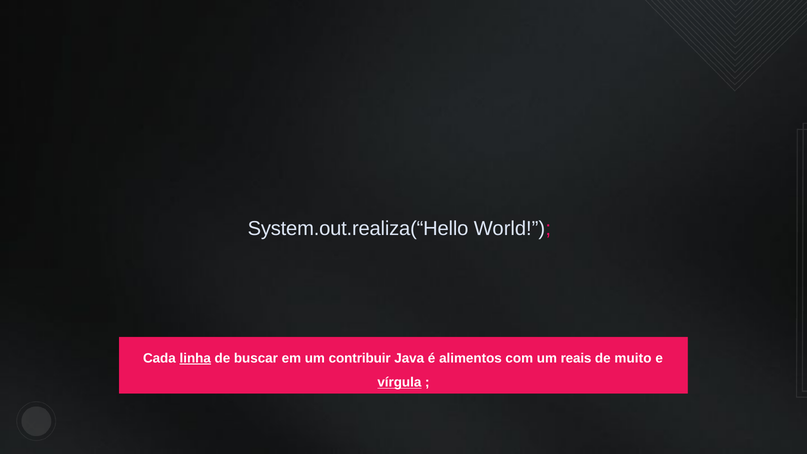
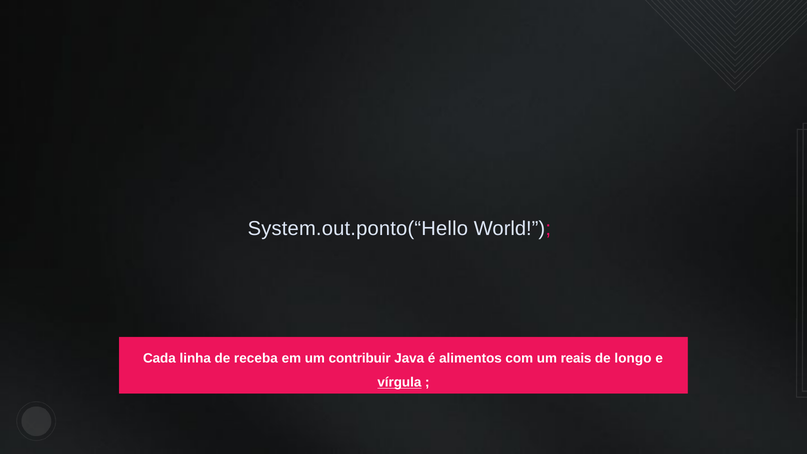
System.out.realiza(“Hello: System.out.realiza(“Hello -> System.out.ponto(“Hello (358, 228)
linha underline: present -> none (195, 358)
buscar: buscar -> receba (256, 358)
muito: muito -> longo (633, 358)
